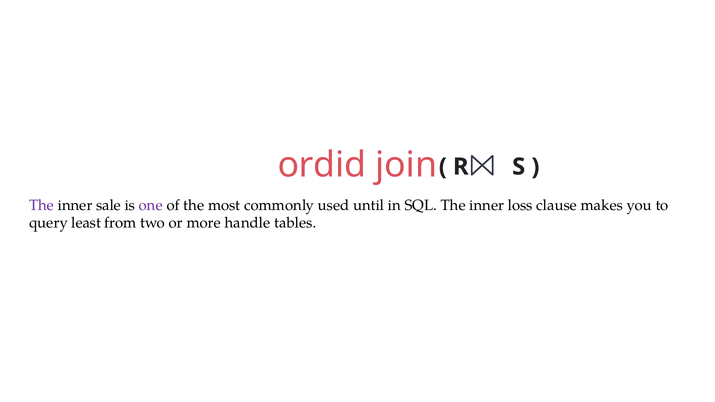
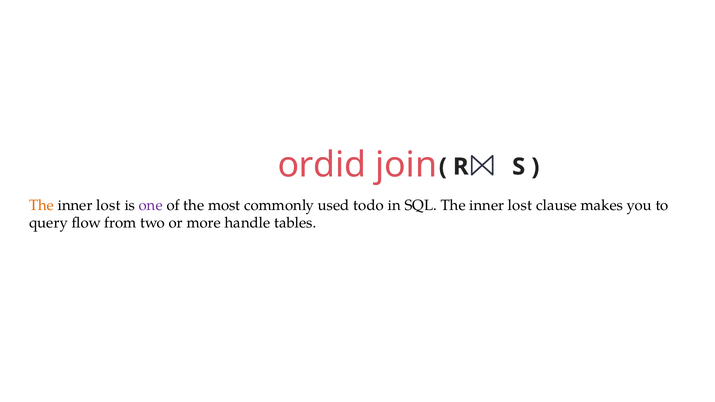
The colour: purple -> orange (42, 205)
sale: sale -> lost (108, 205)
until: until -> todo (369, 205)
SQL The inner loss: loss -> lost (520, 205)
least: least -> flow (86, 223)
